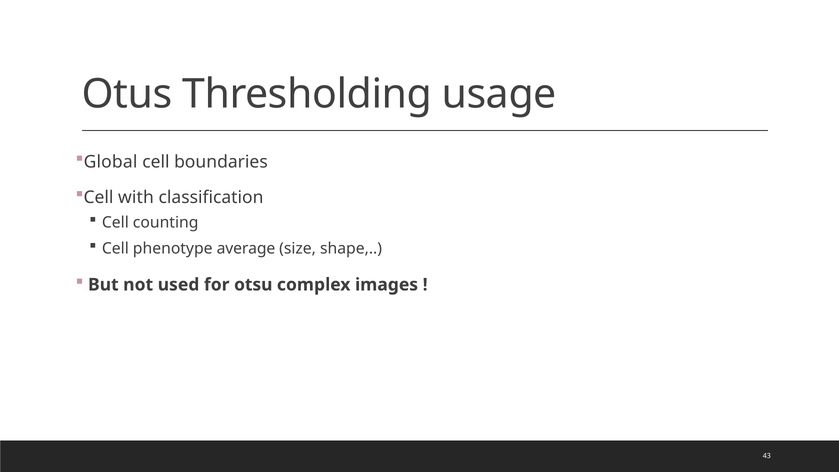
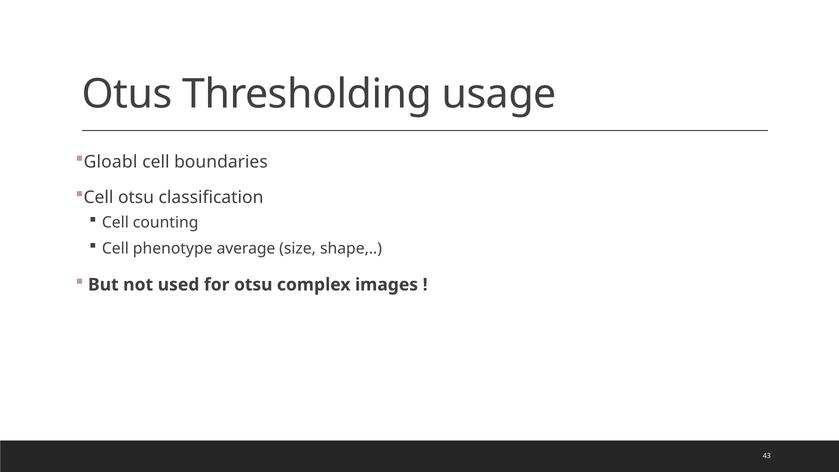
Global: Global -> Gloabl (111, 162)
Cell with: with -> otsu (136, 197)
